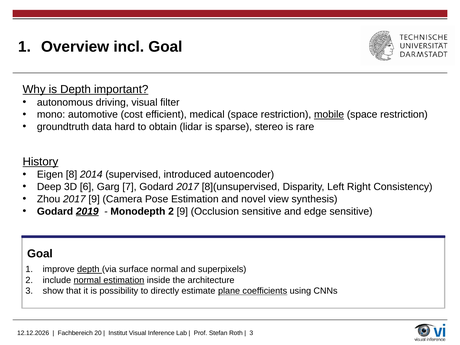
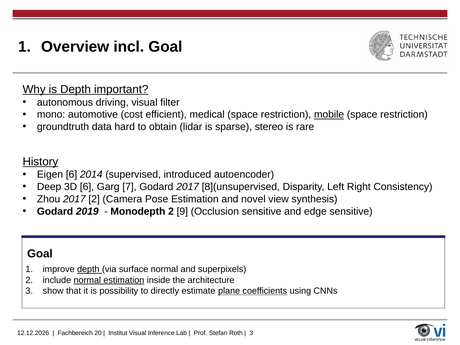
Eigen 8: 8 -> 6 (72, 175)
2017 9: 9 -> 2 (94, 199)
2019 underline: present -> none (87, 211)
